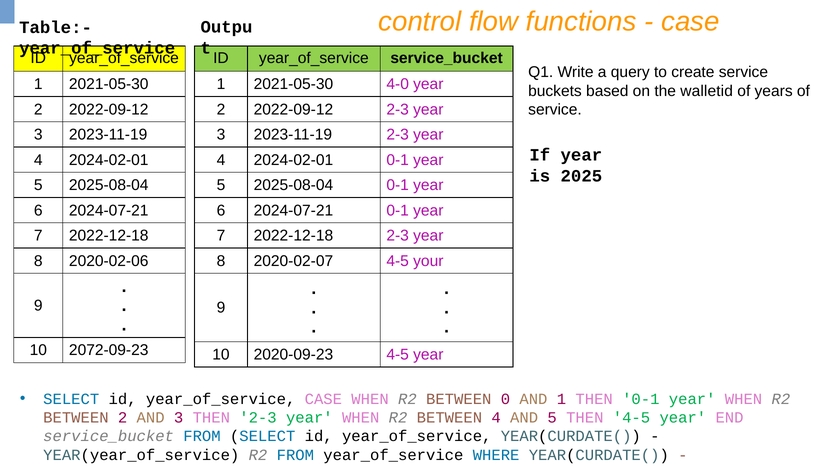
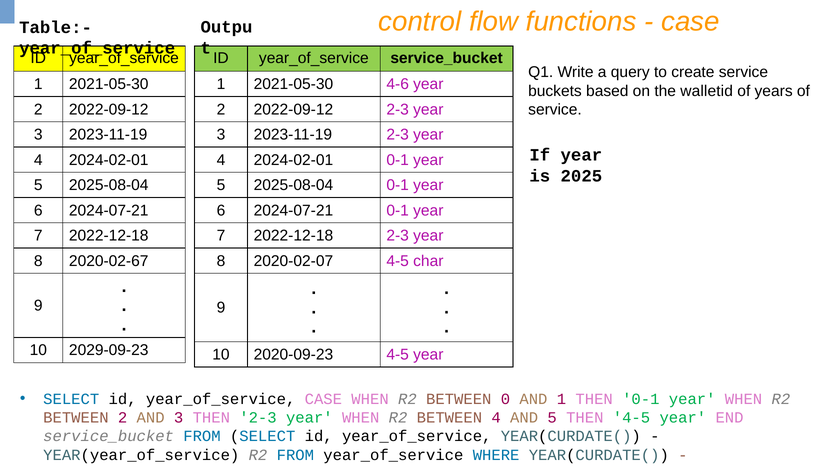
4-0: 4-0 -> 4-6 (398, 84)
2020-02-06: 2020-02-06 -> 2020-02-67 (109, 261)
your: your -> char (428, 261)
2072-09-23: 2072-09-23 -> 2029-09-23 (109, 350)
